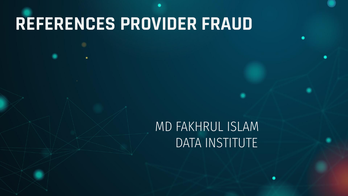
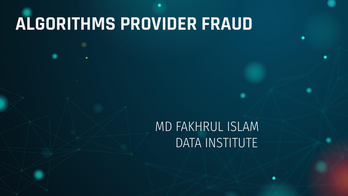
REFERENCES: REFERENCES -> ALGORITHMS (66, 24)
